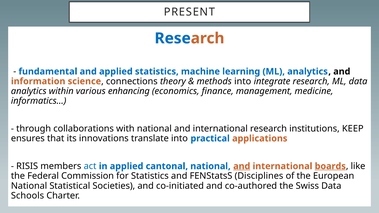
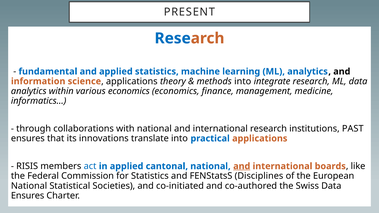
connections: connections -> applications (132, 81)
various enhancing: enhancing -> economics (129, 91)
KEEP: KEEP -> PAST (353, 129)
boards underline: present -> none (330, 166)
Schools: Schools -> Ensures (28, 196)
